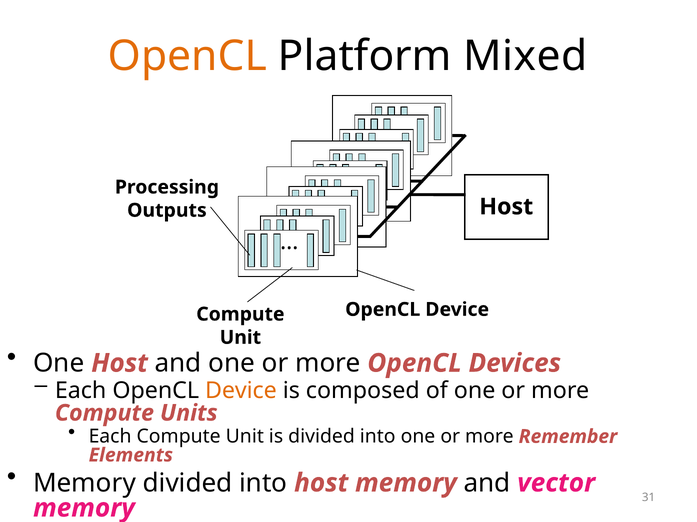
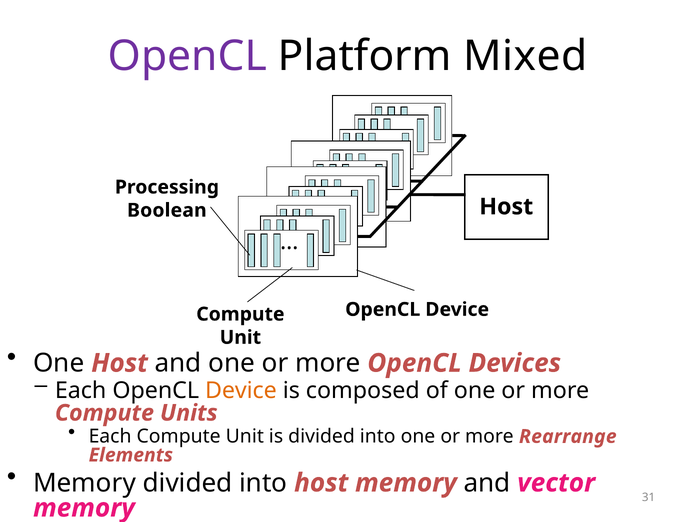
OpenCL colour: orange -> purple (187, 56)
Outputs: Outputs -> Boolean (167, 211)
Remember: Remember -> Rearrange (568, 437)
